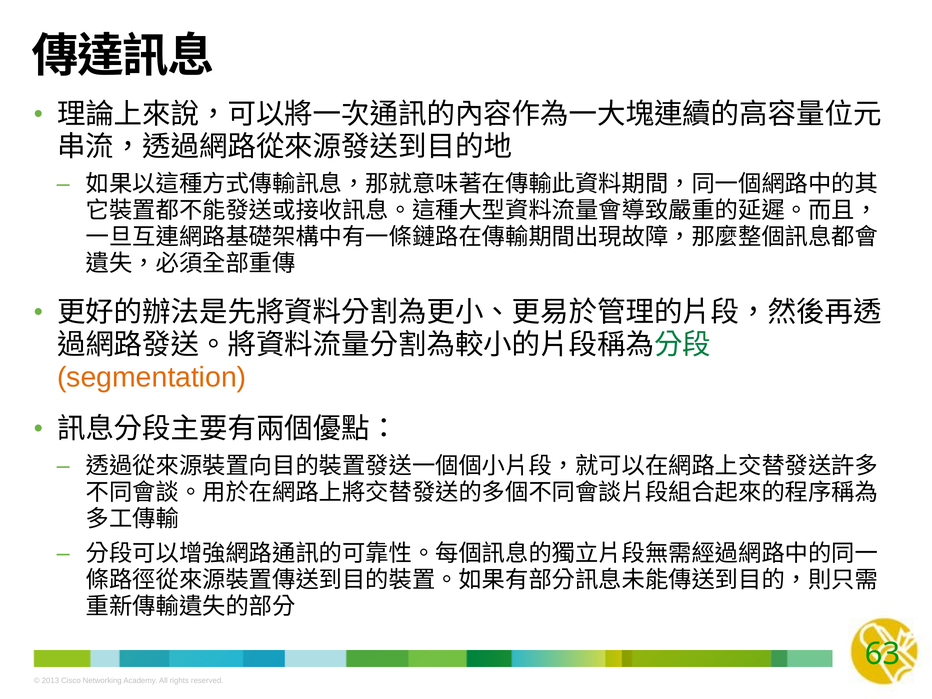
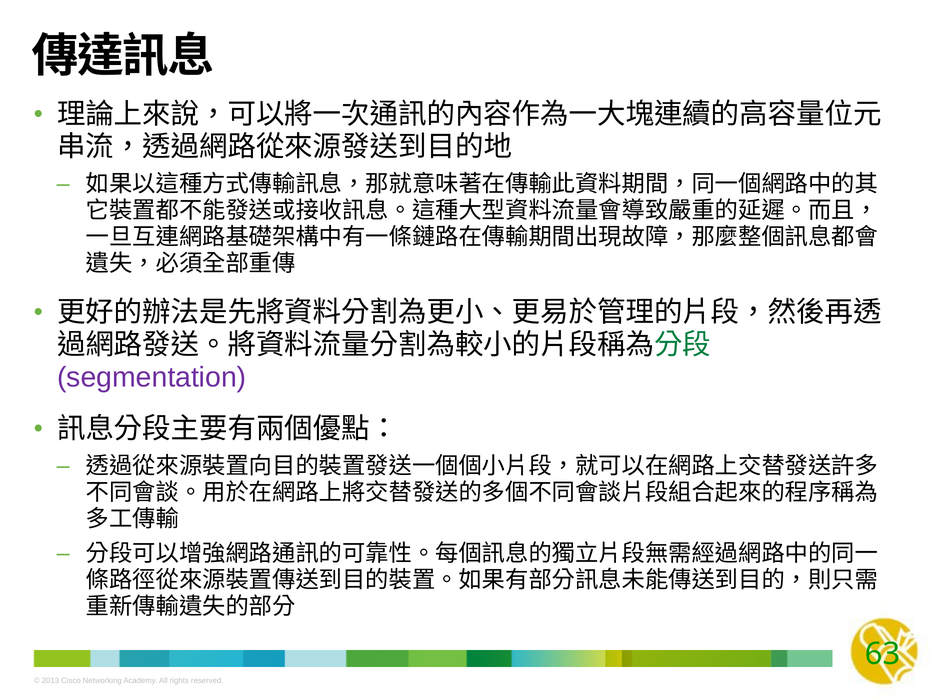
segmentation colour: orange -> purple (152, 377)
